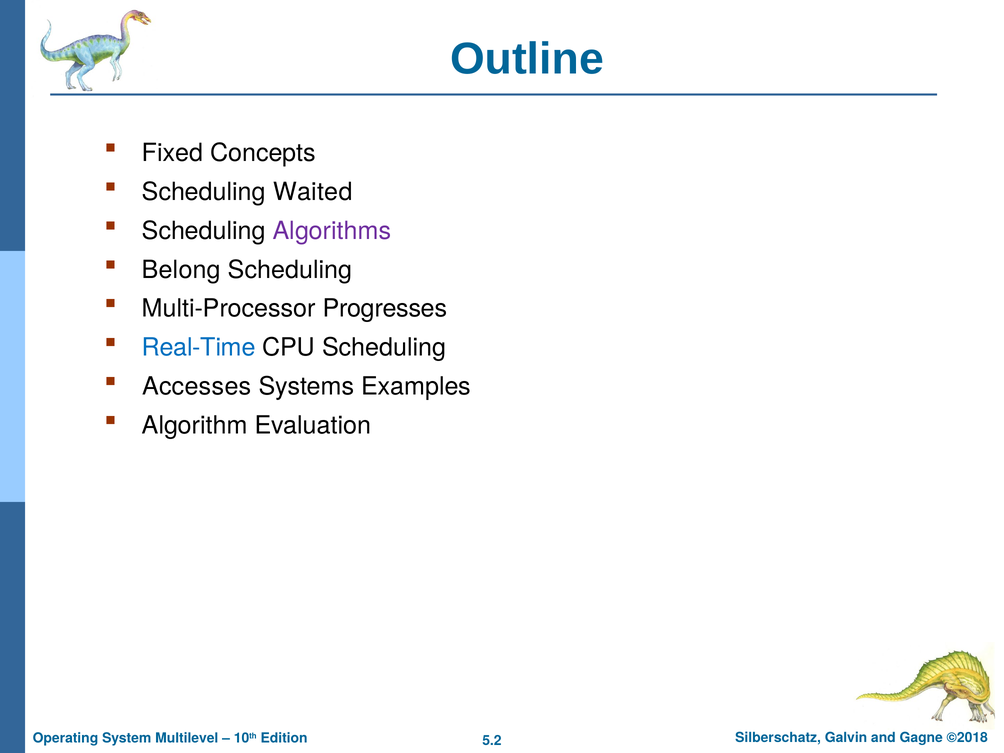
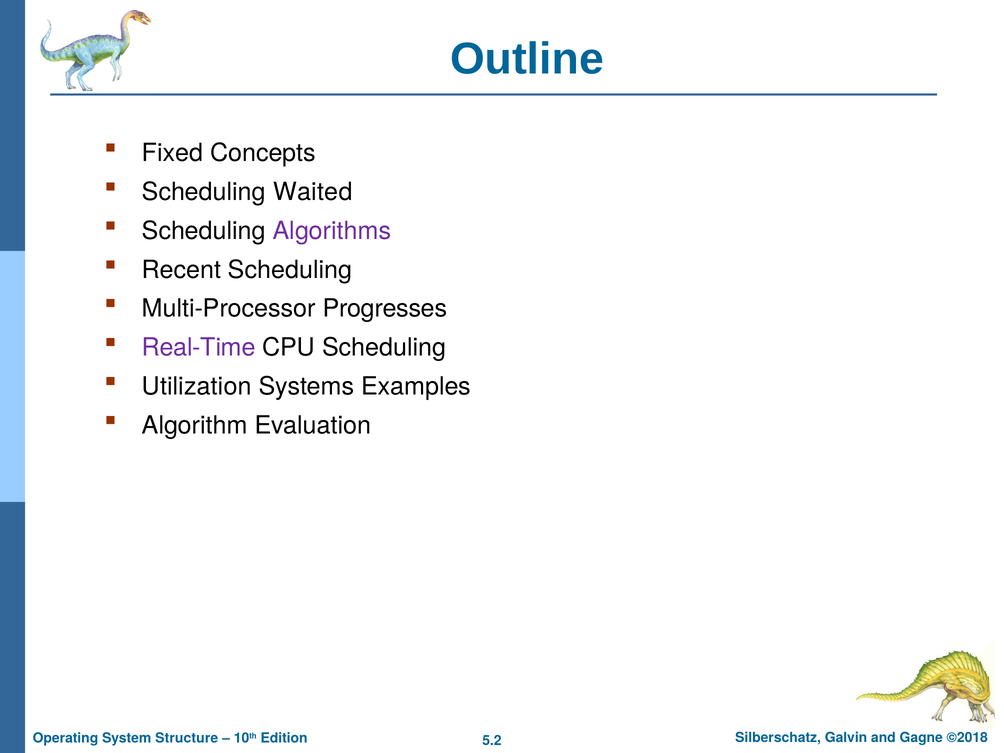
Belong: Belong -> Recent (181, 270)
Real-Time colour: blue -> purple (199, 348)
Accesses: Accesses -> Utilization (197, 386)
Multilevel: Multilevel -> Structure (187, 738)
